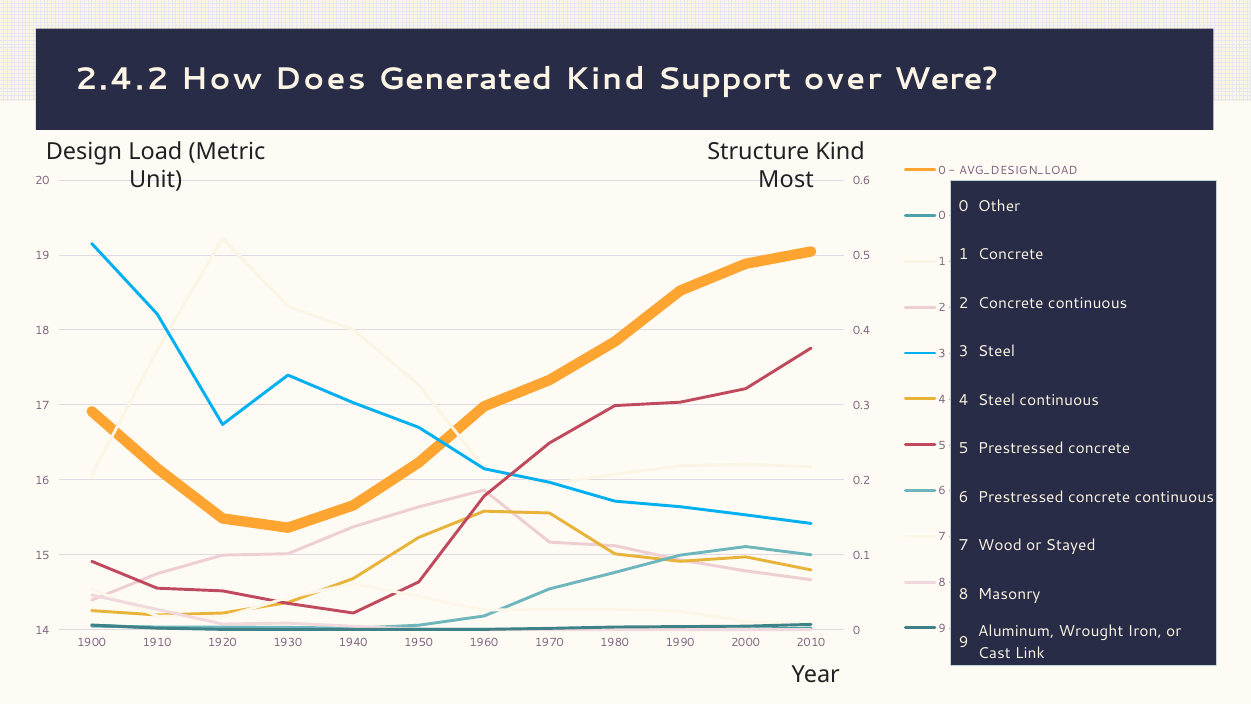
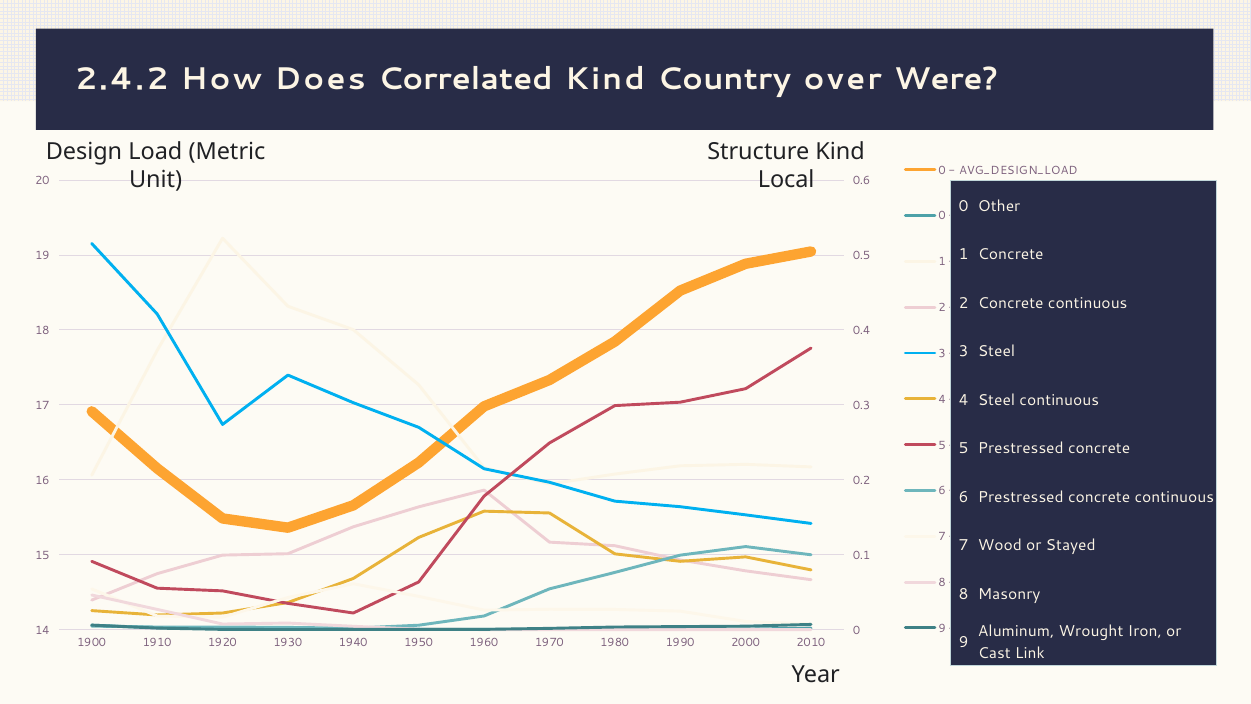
Generated: Generated -> Correlated (465, 79)
Support: Support -> Country (724, 79)
Most: Most -> Local (786, 180)
